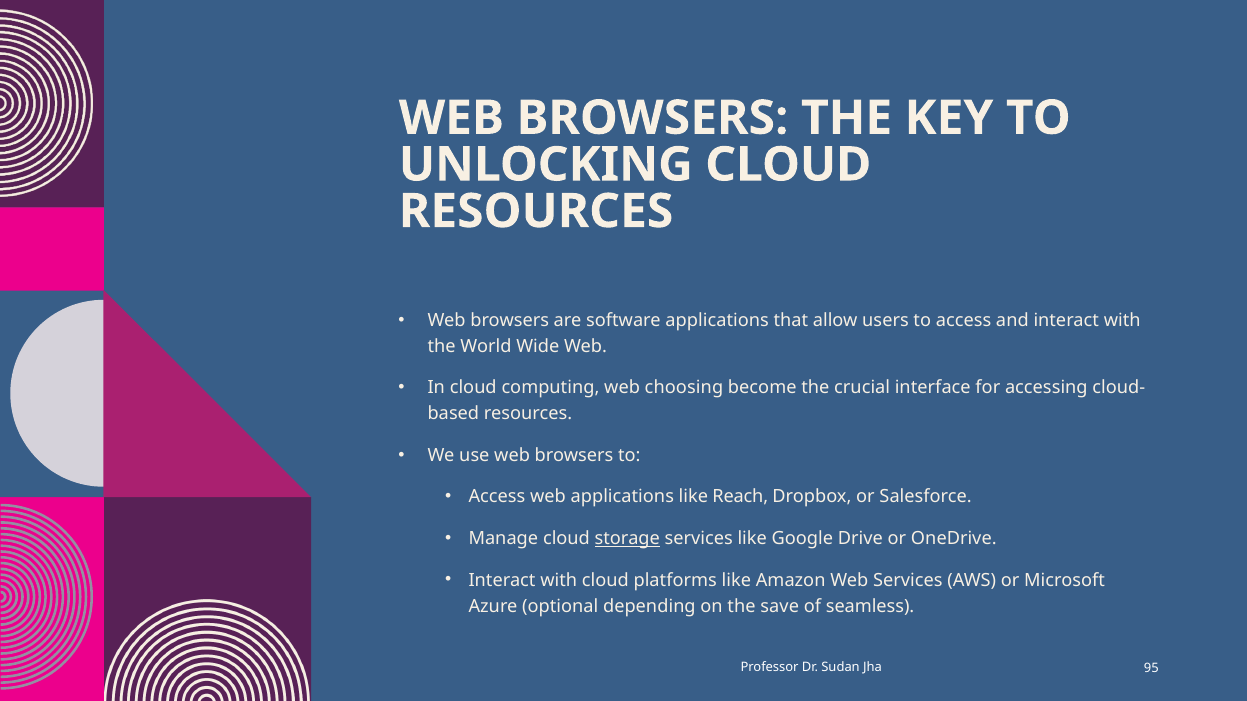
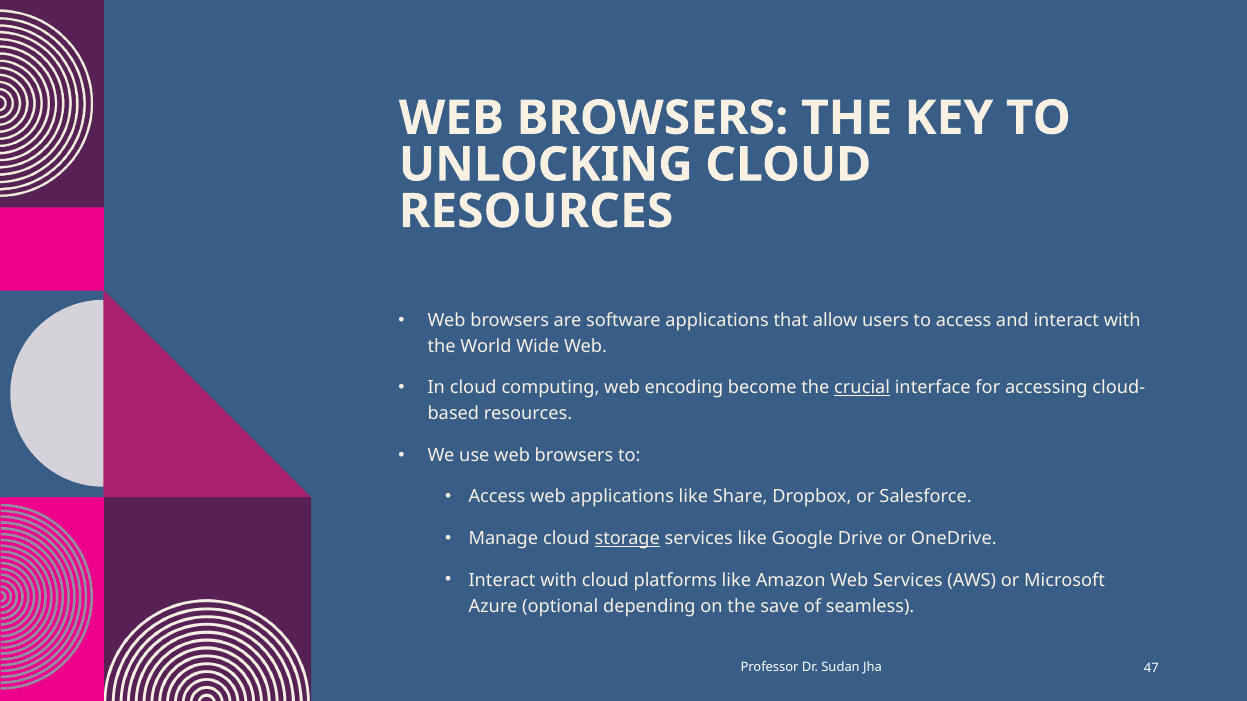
choosing: choosing -> encoding (684, 388)
crucial underline: none -> present (862, 388)
Reach: Reach -> Share (740, 497)
95: 95 -> 47 (1151, 669)
